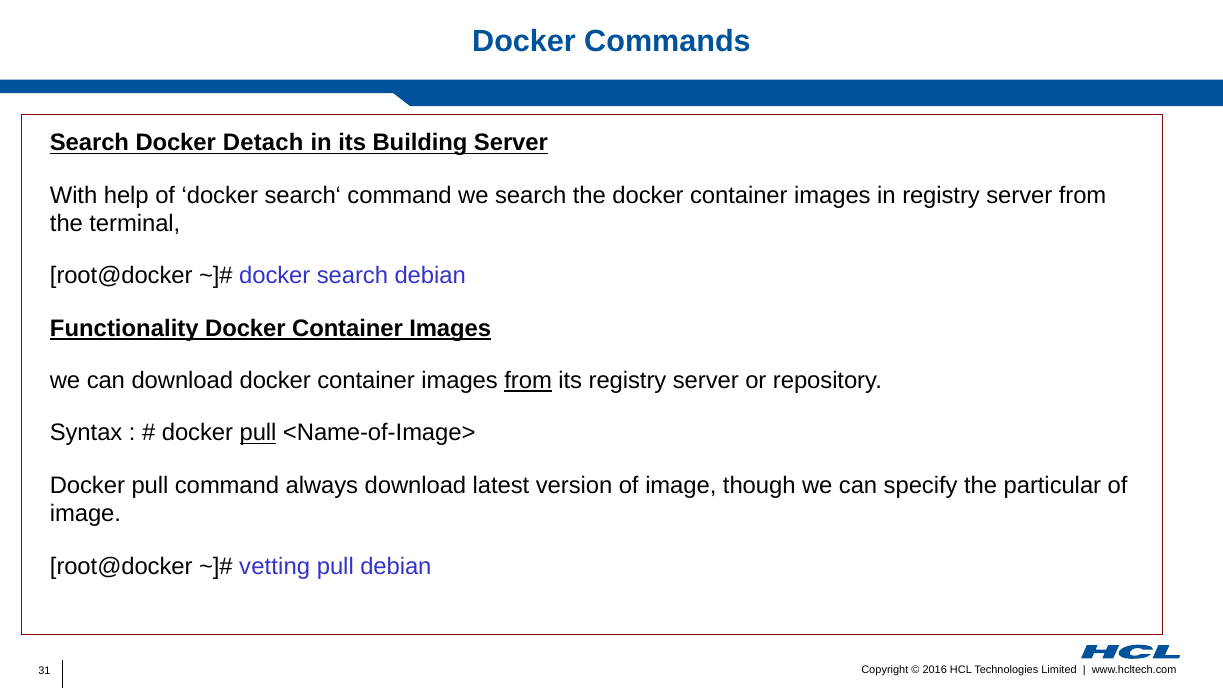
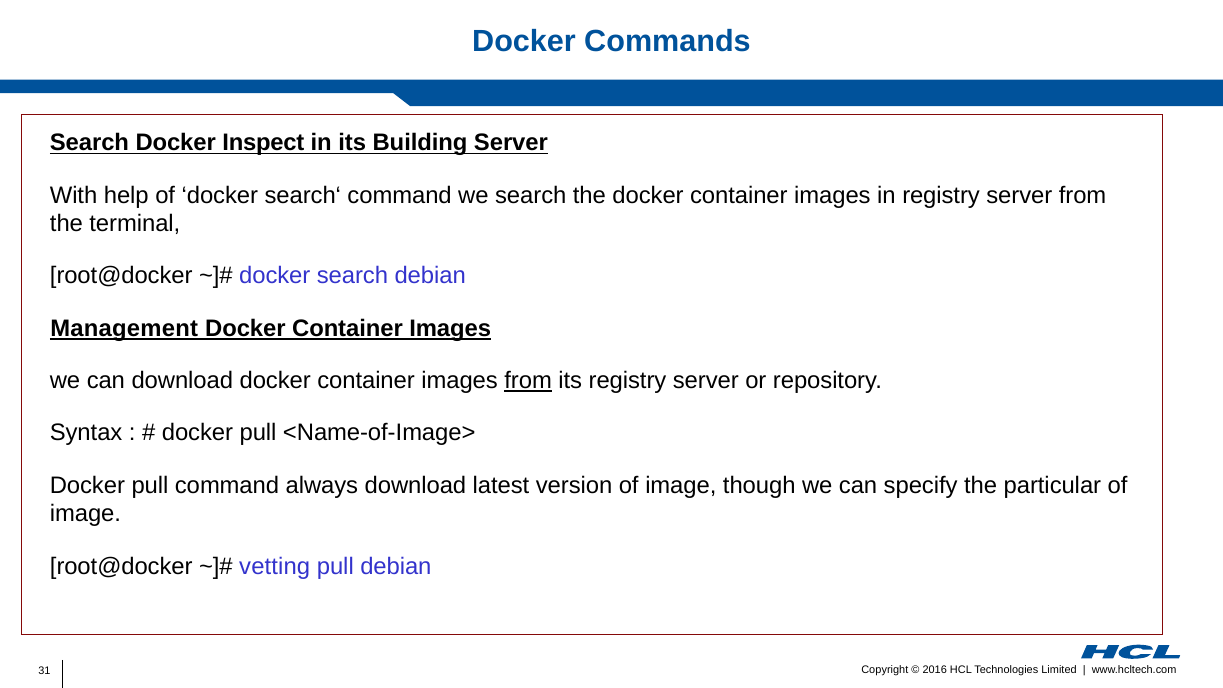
Detach: Detach -> Inspect (263, 143)
Functionality: Functionality -> Management (124, 328)
pull underline: present -> none (258, 433)
